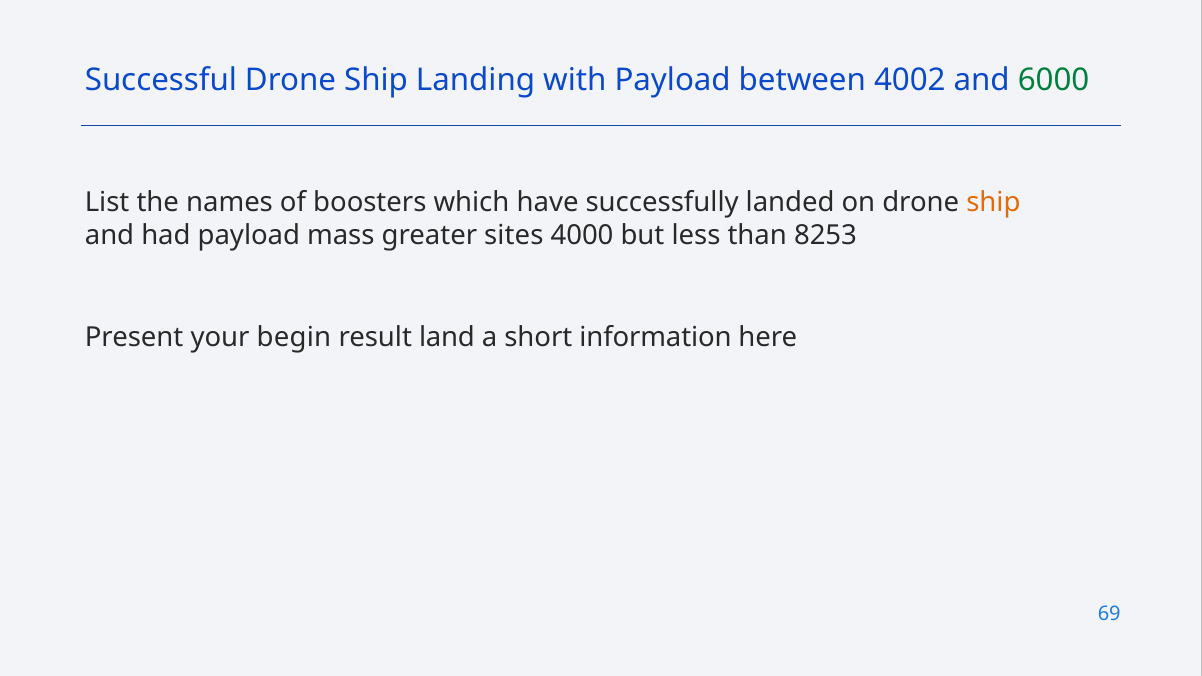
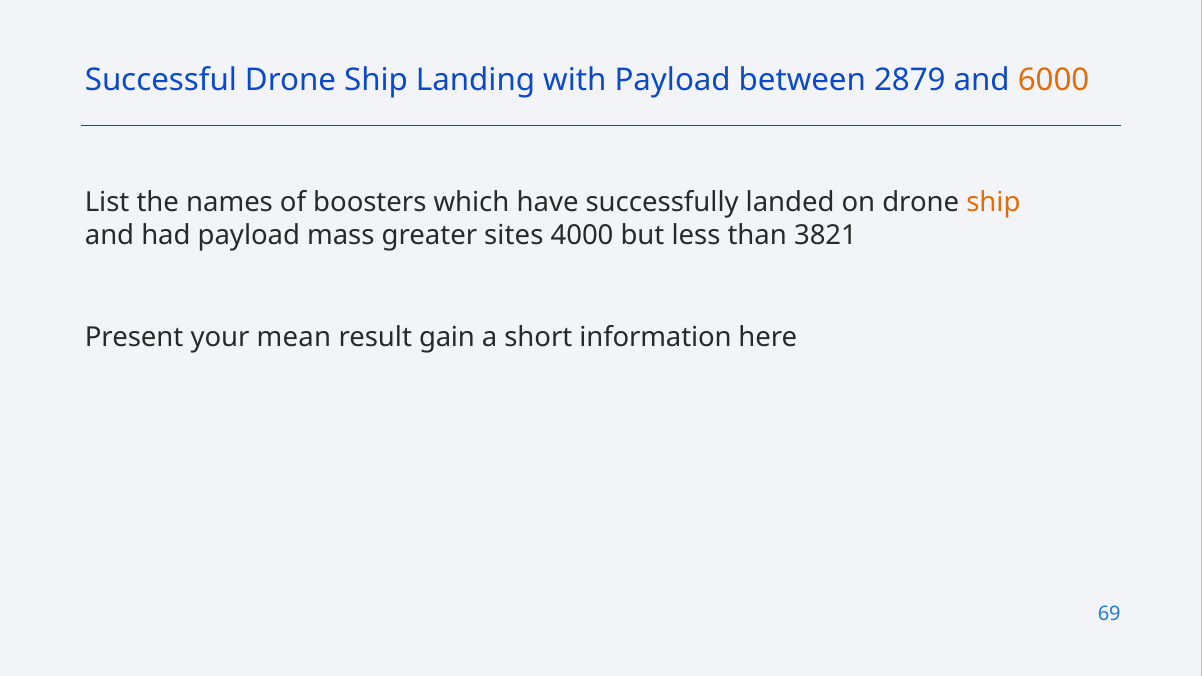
4002: 4002 -> 2879 (910, 80)
6000 colour: green -> orange (1054, 80)
8253: 8253 -> 3821 (826, 236)
begin: begin -> mean (294, 337)
land: land -> gain (447, 337)
